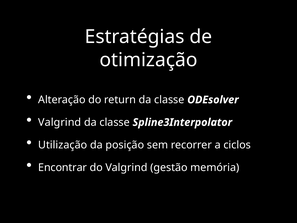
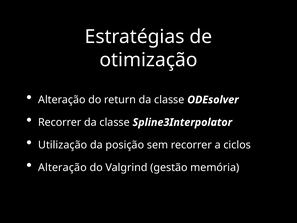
Valgrind: Valgrind -> Recorrer (60, 122)
Encontrar: Encontrar -> Alteração (62, 167)
